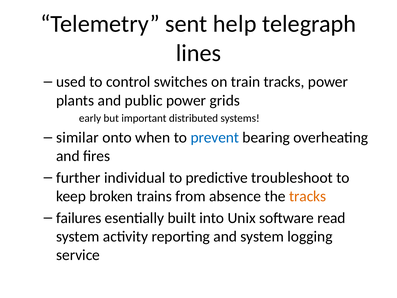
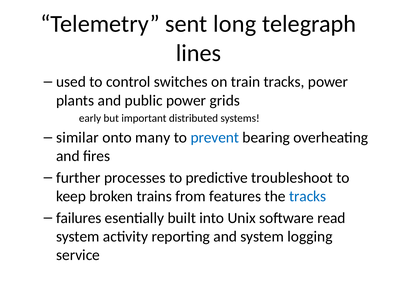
help: help -> long (235, 24)
when: when -> many (153, 137)
individual: individual -> processes (135, 178)
absence: absence -> features (235, 196)
tracks colour: orange -> blue (308, 196)
